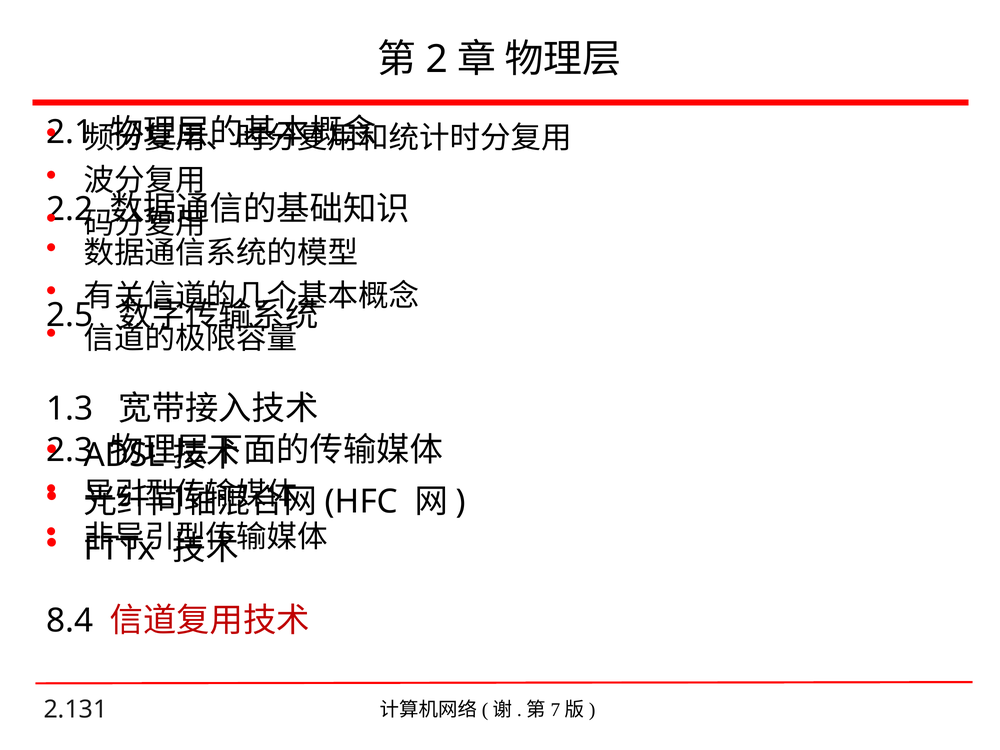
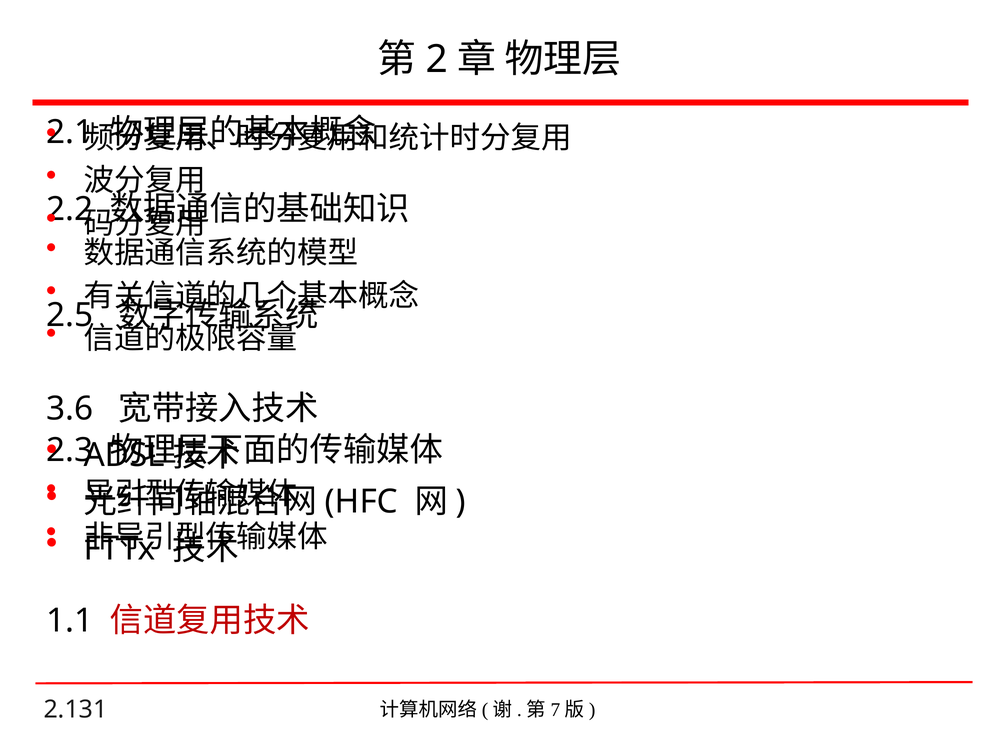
1.3: 1.3 -> 3.6 (70, 409)
8.4: 8.4 -> 1.1 (70, 621)
